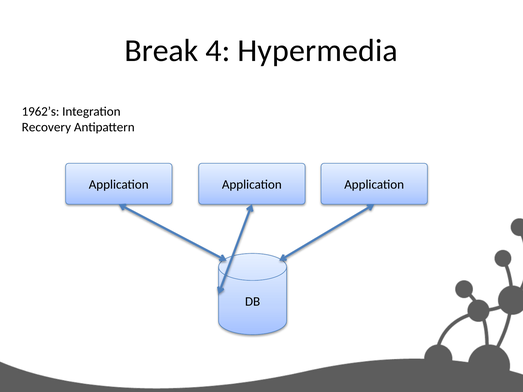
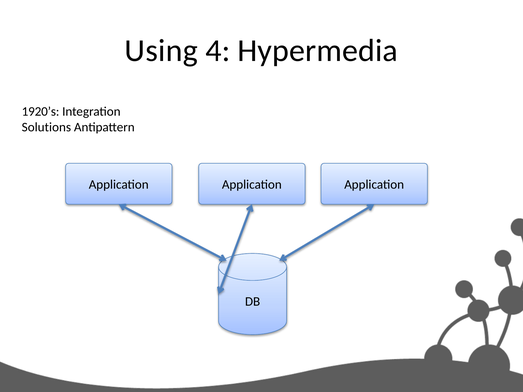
Break: Break -> Using (161, 51)
1962’s: 1962’s -> 1920’s (41, 112)
Recovery: Recovery -> Solutions (46, 127)
